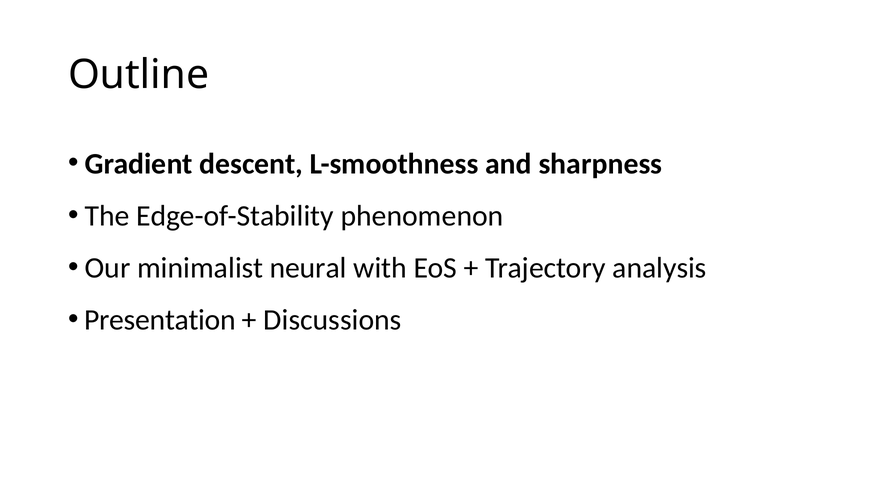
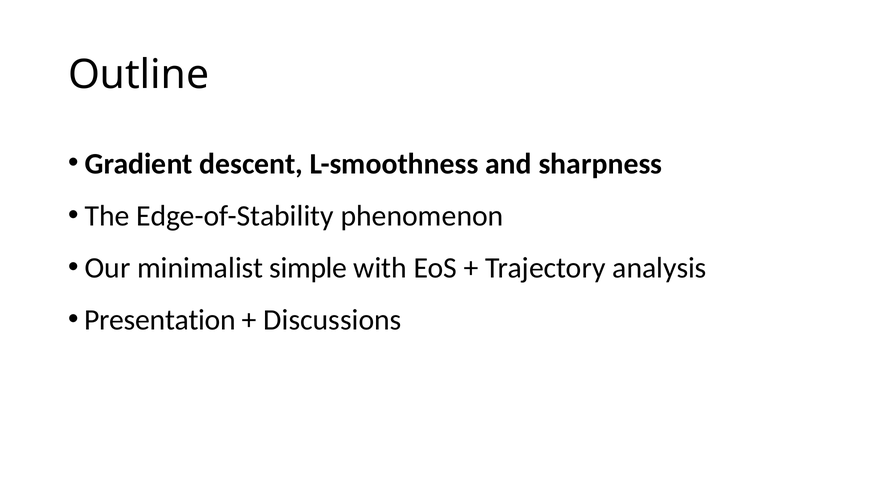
neural: neural -> simple (308, 268)
